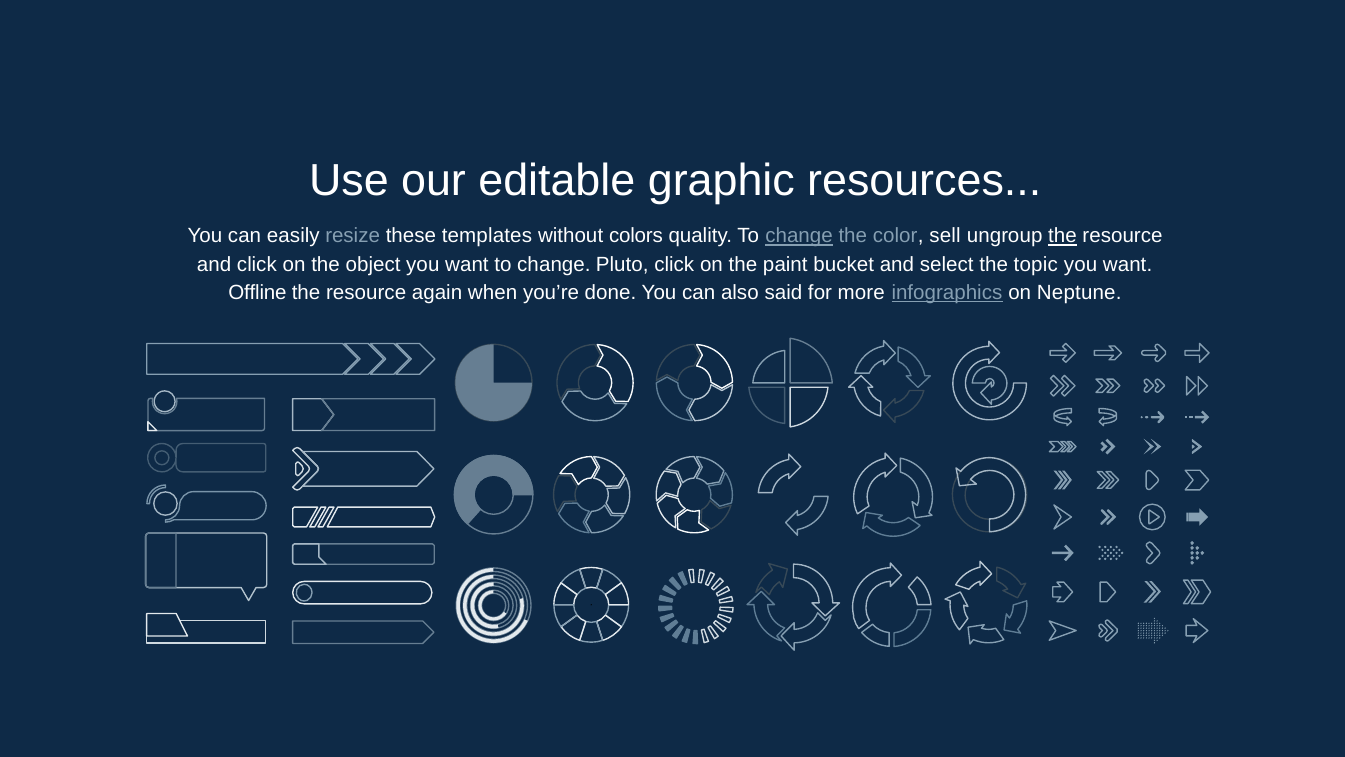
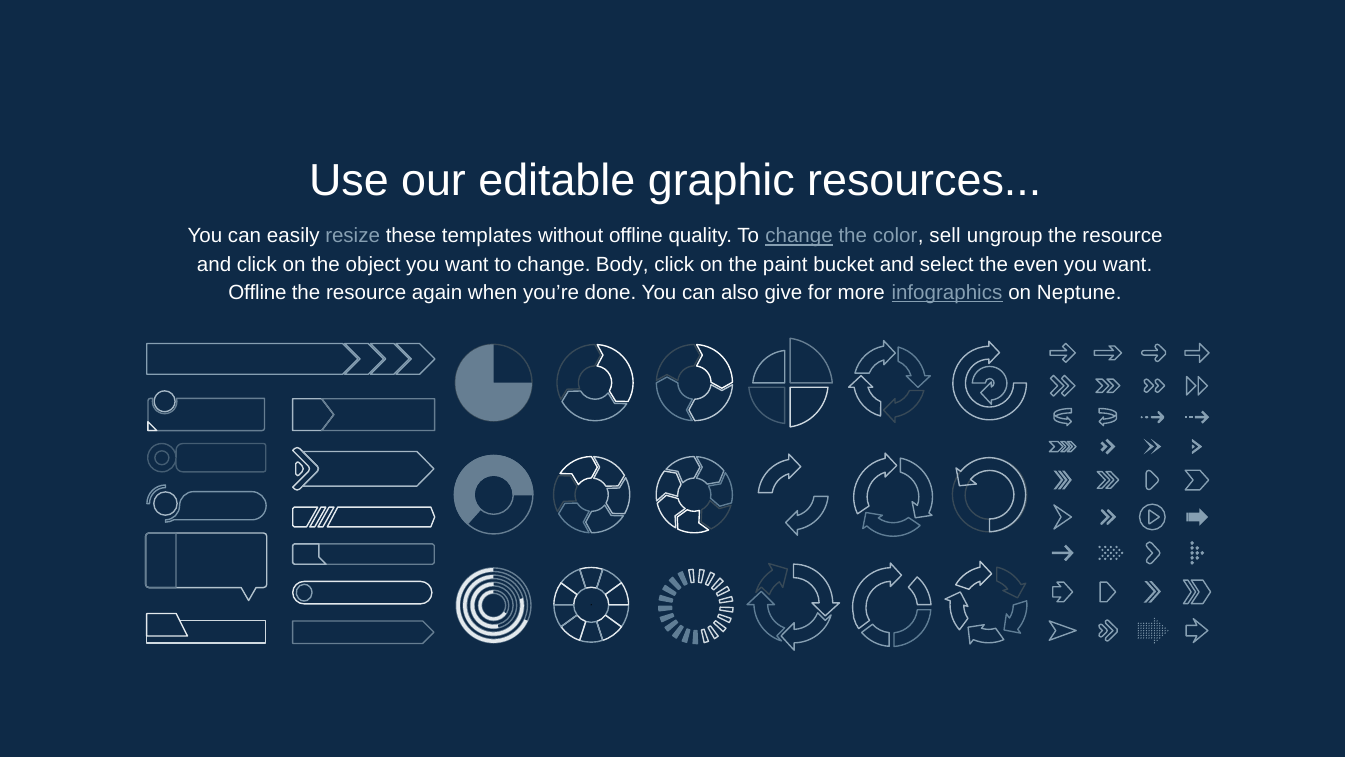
without colors: colors -> offline (636, 236)
the underline: present -> none (1062, 236)
Pluto: Pluto -> Body (622, 264)
topic: topic -> even (1036, 264)
said: said -> give (783, 293)
